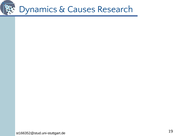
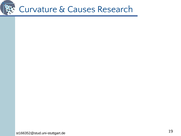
Dynamics: Dynamics -> Curvature (38, 9)
